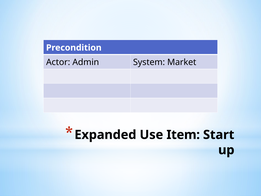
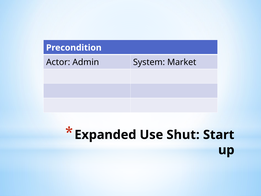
Item: Item -> Shut (183, 135)
